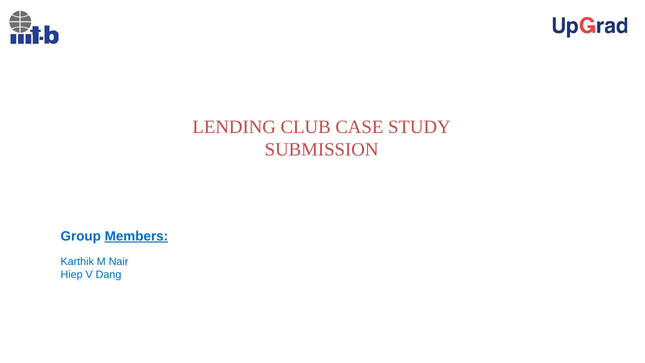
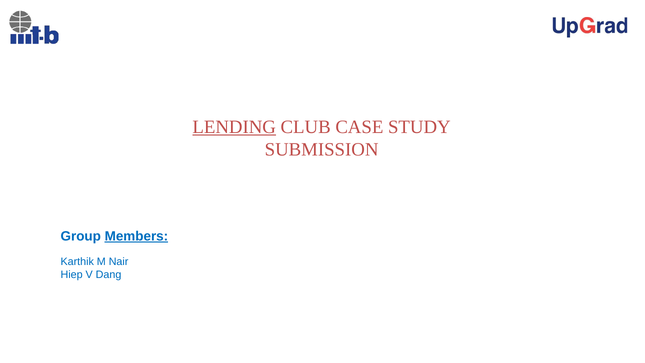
LENDING underline: none -> present (234, 127)
